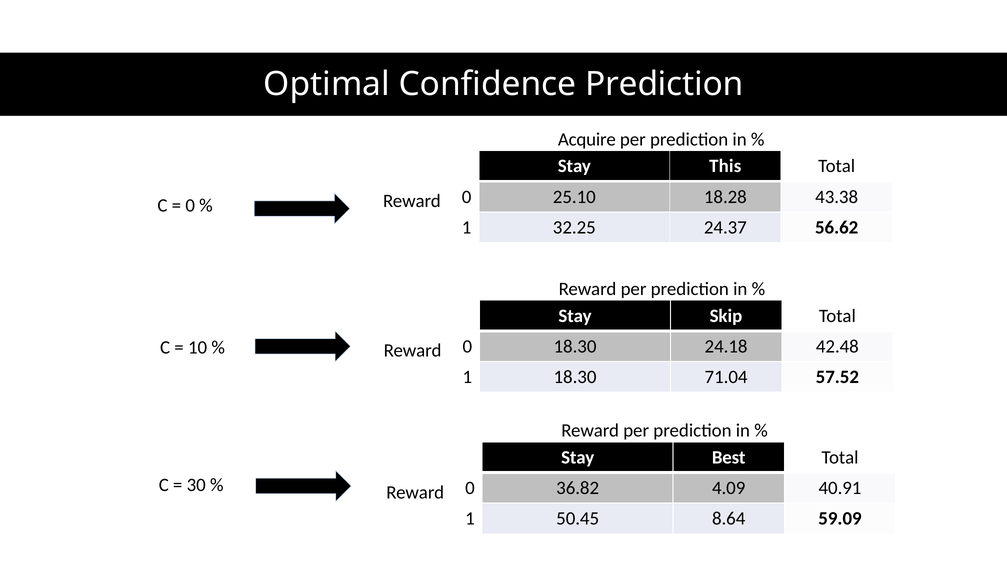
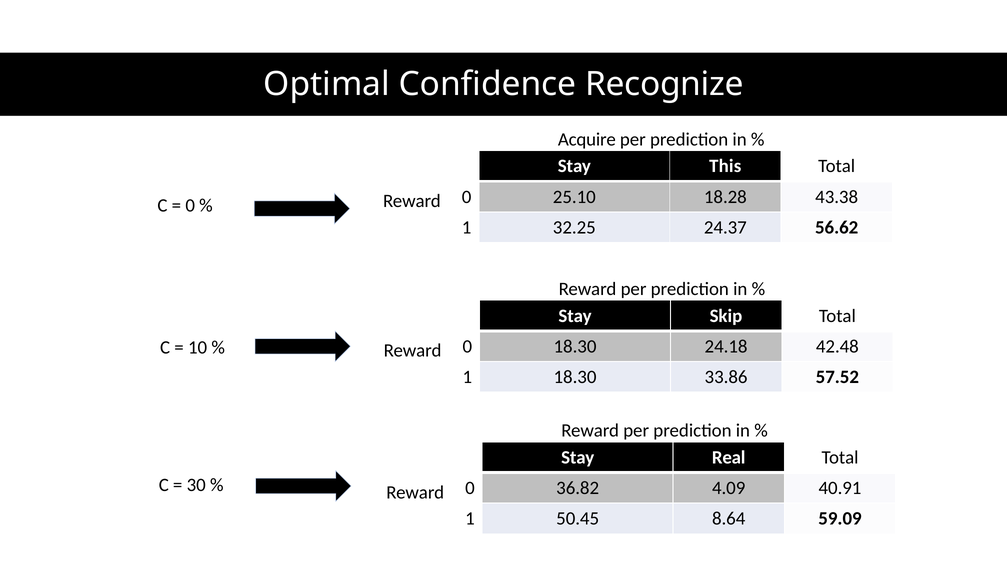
Confidence Prediction: Prediction -> Recognize (664, 84)
71.04: 71.04 -> 33.86 (726, 377)
Best: Best -> Real (729, 458)
